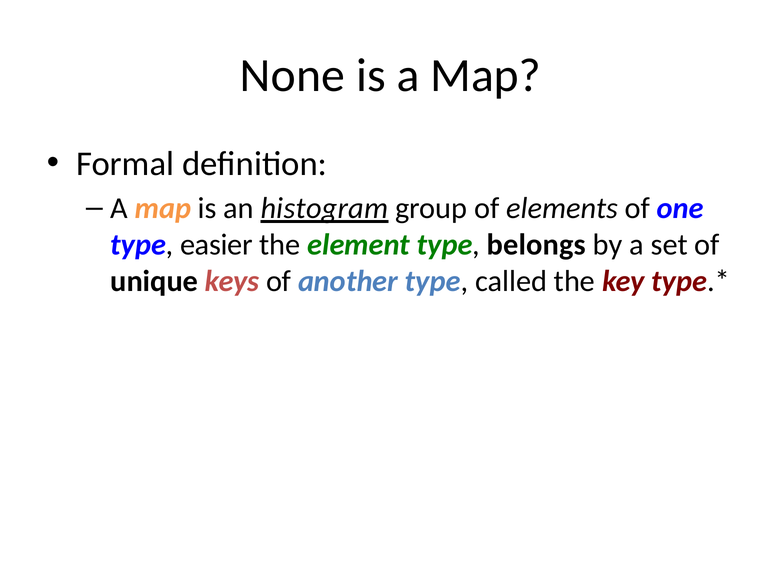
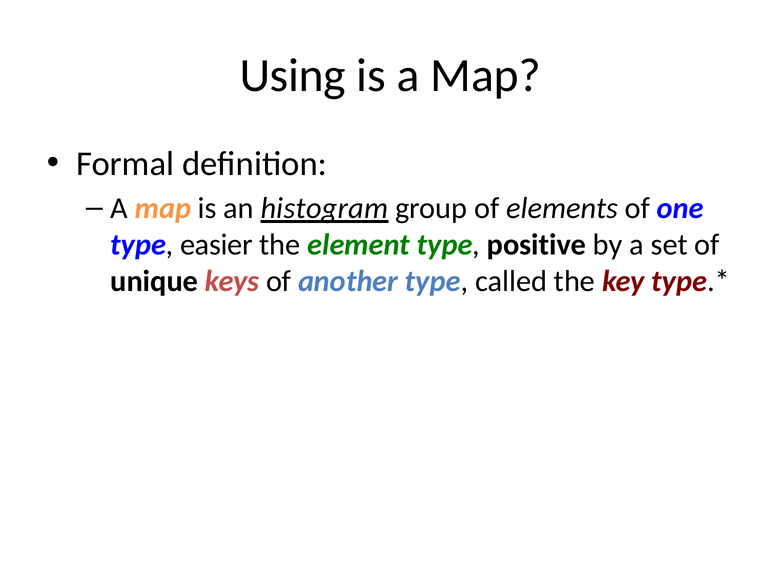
None: None -> Using (293, 76)
belongs: belongs -> positive (537, 245)
